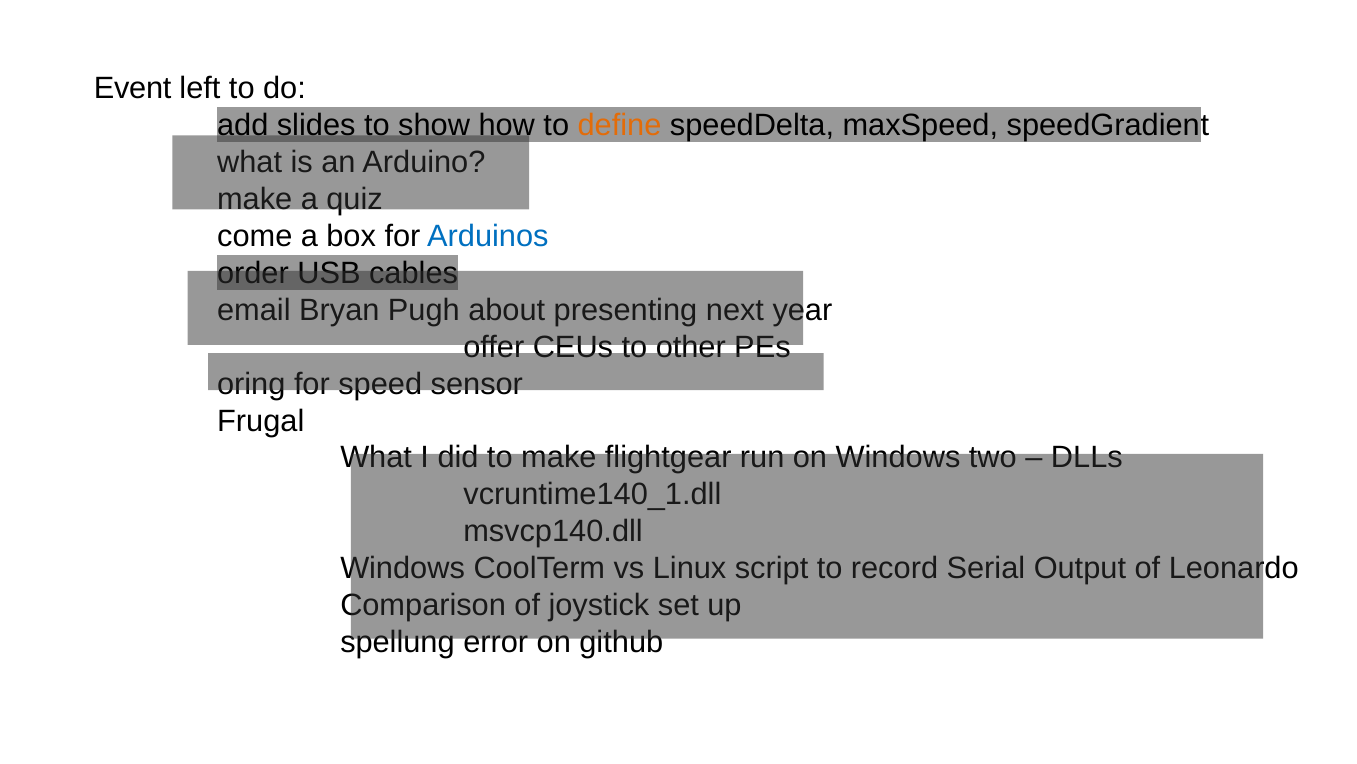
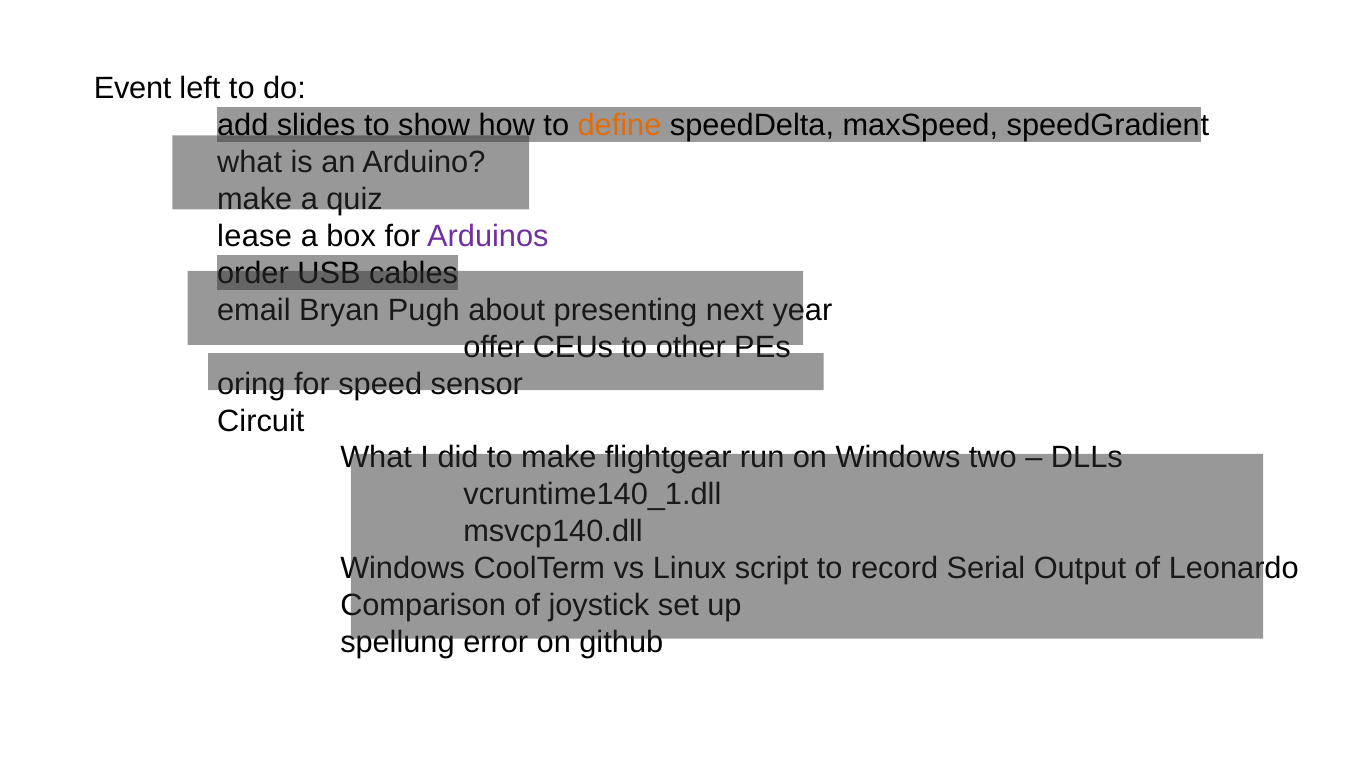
come: come -> lease (255, 236)
Arduinos colour: blue -> purple (488, 236)
Frugal: Frugal -> Circuit (261, 421)
